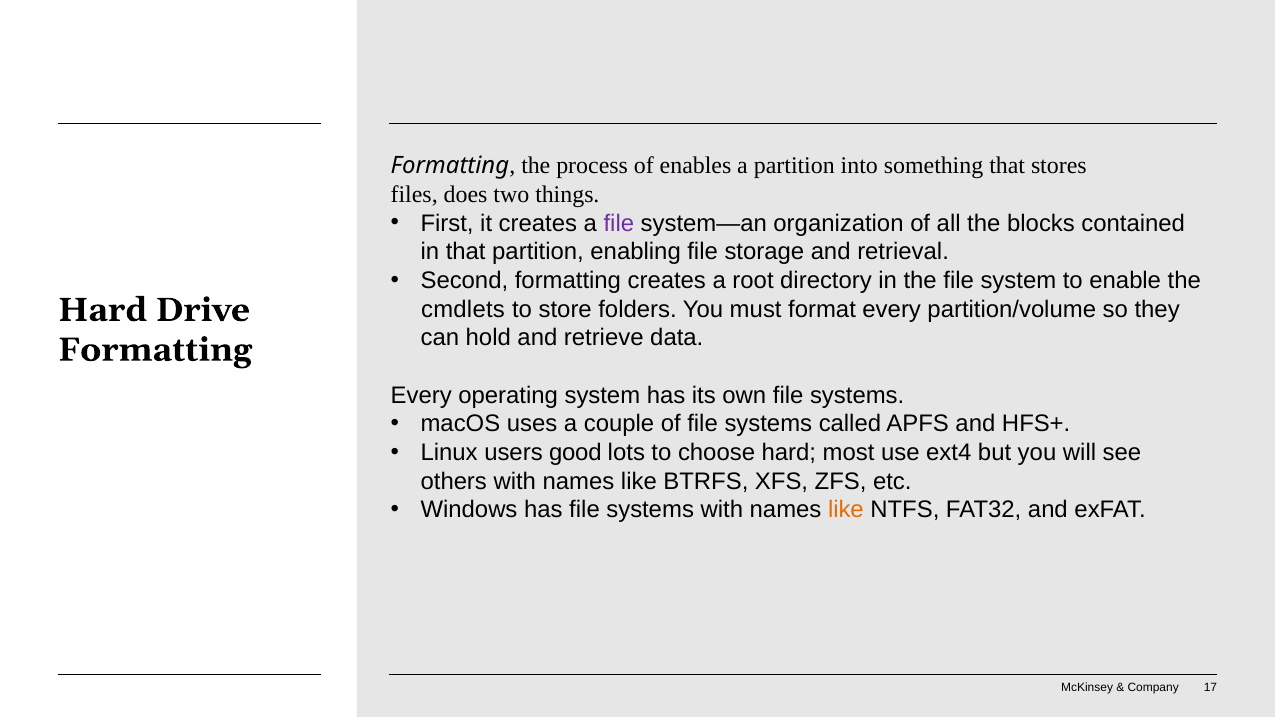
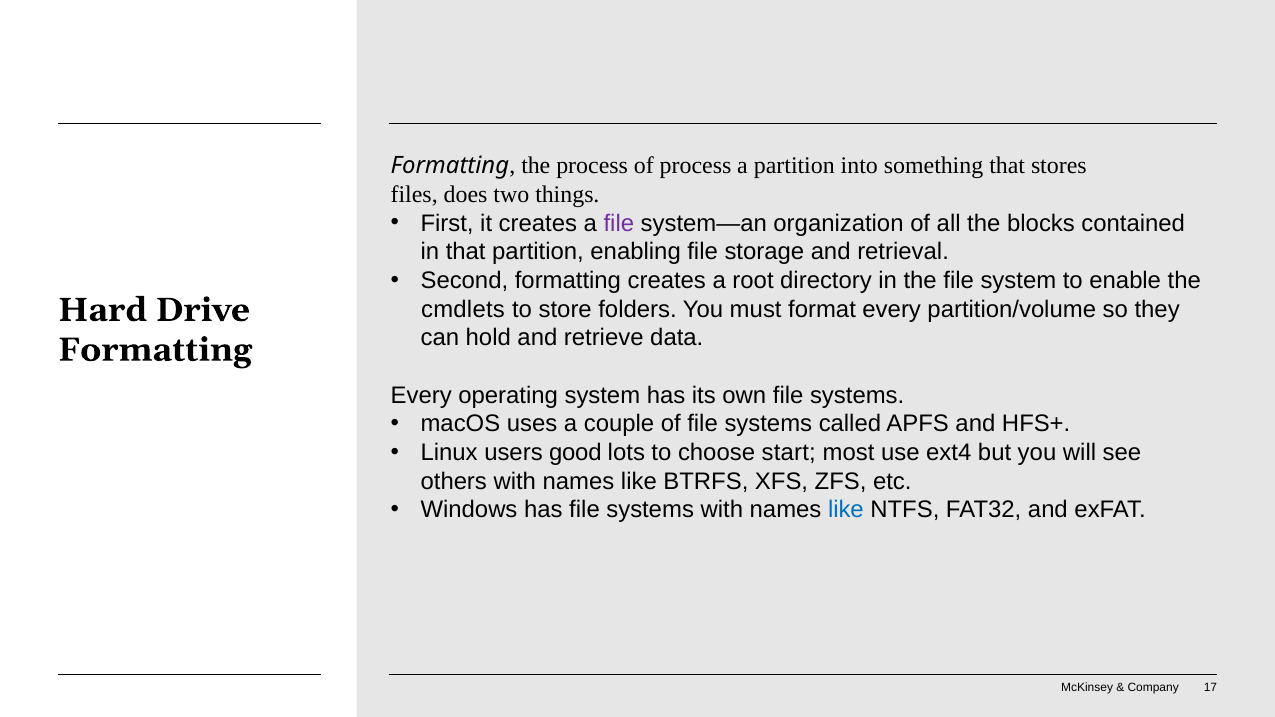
of enables: enables -> process (696, 166)
choose hard: hard -> start (789, 453)
like colour: orange -> blue (846, 510)
